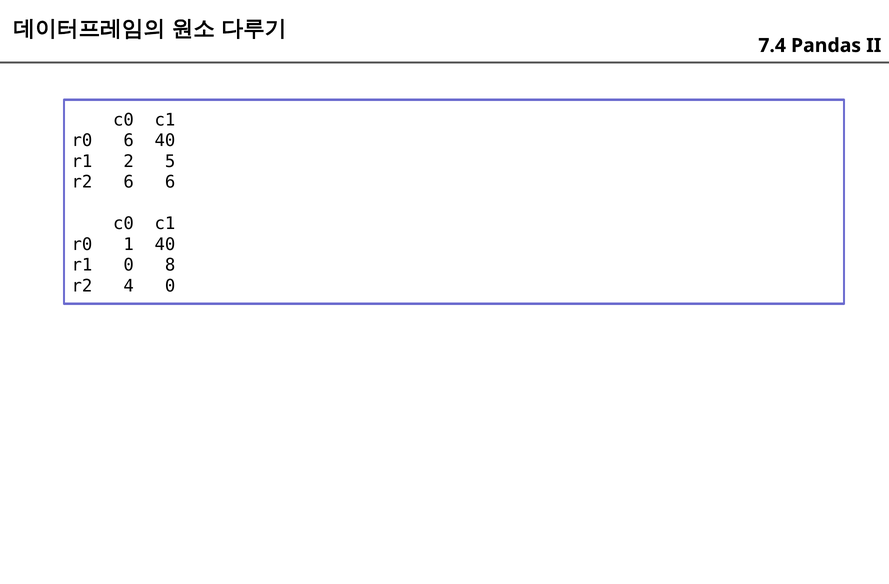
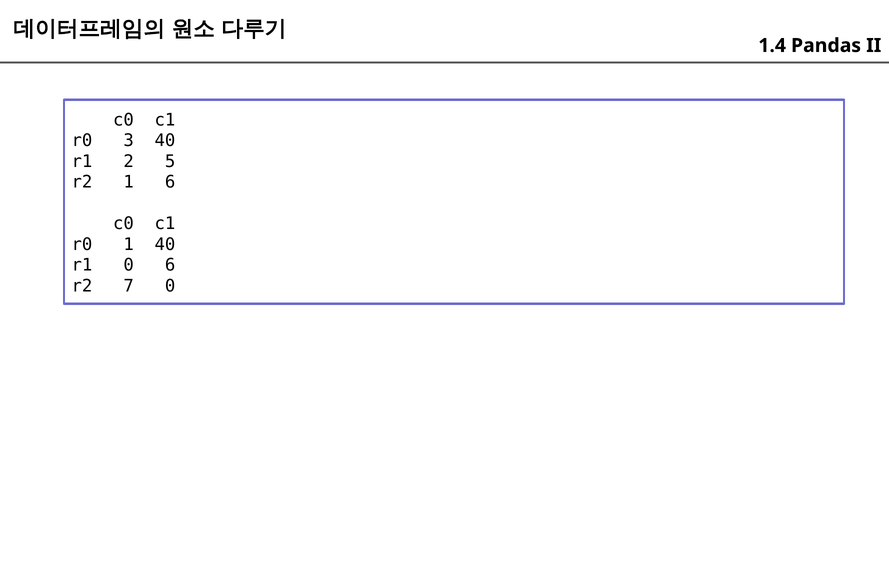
7.4: 7.4 -> 1.4 (772, 46)
r0 6: 6 -> 3 (129, 141)
r2 6: 6 -> 1 (129, 182)
0 8: 8 -> 6 (170, 265)
4: 4 -> 7 (129, 286)
